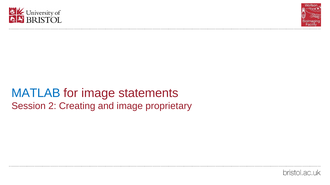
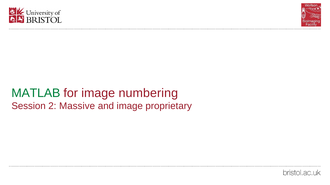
MATLAB colour: blue -> green (36, 93)
statements: statements -> numbering (148, 93)
Creating: Creating -> Massive (77, 106)
